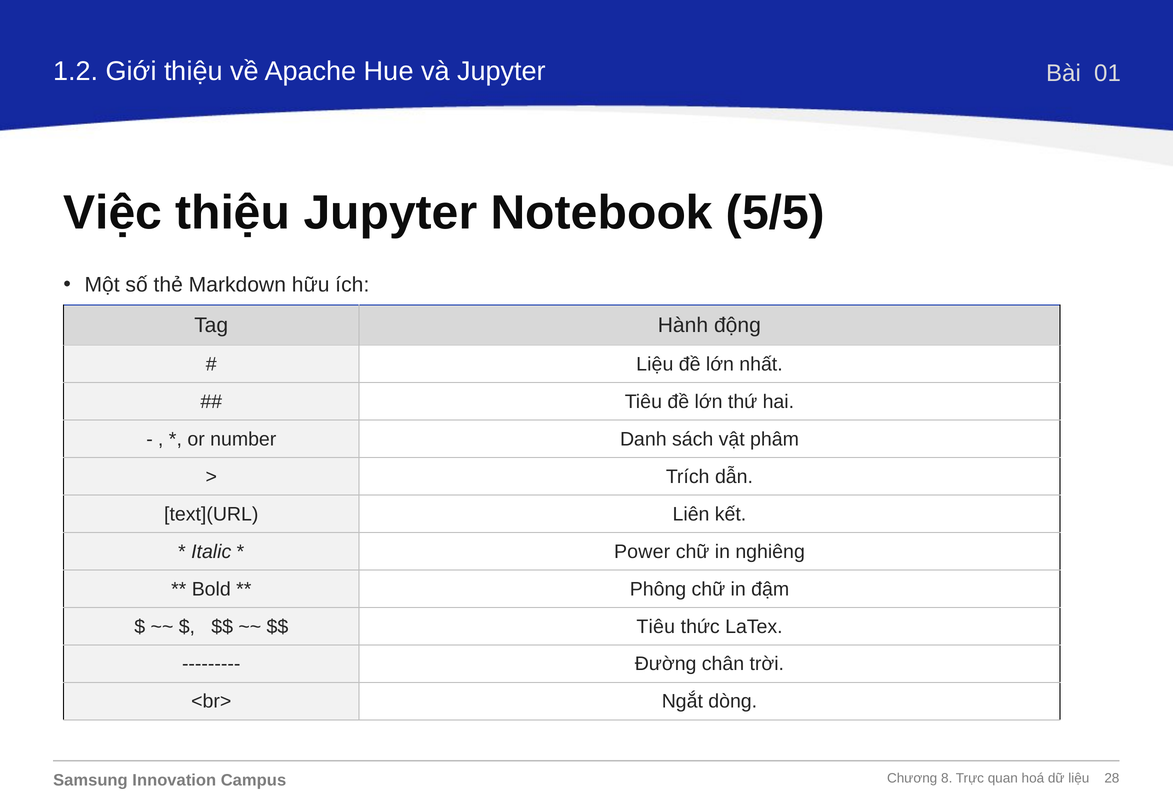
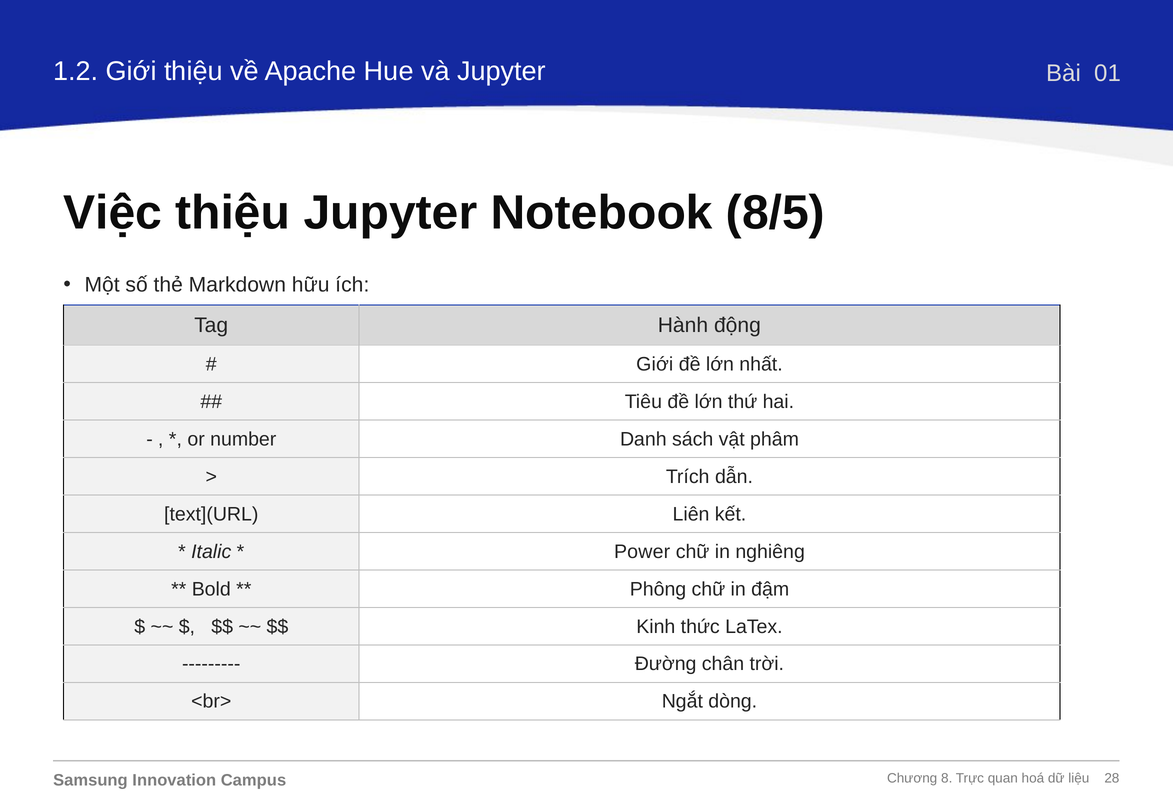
5/5: 5/5 -> 8/5 (775, 213)
Liệu: Liệu -> Giới (655, 364)
Tiêu: Tiêu -> Kinh (656, 627)
